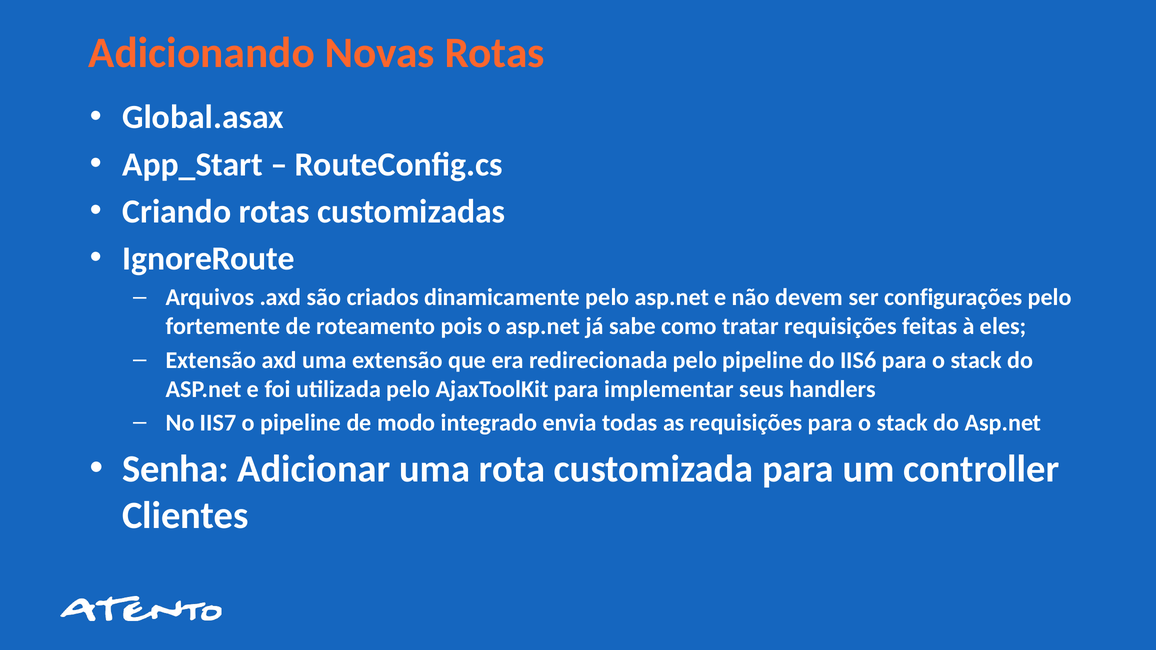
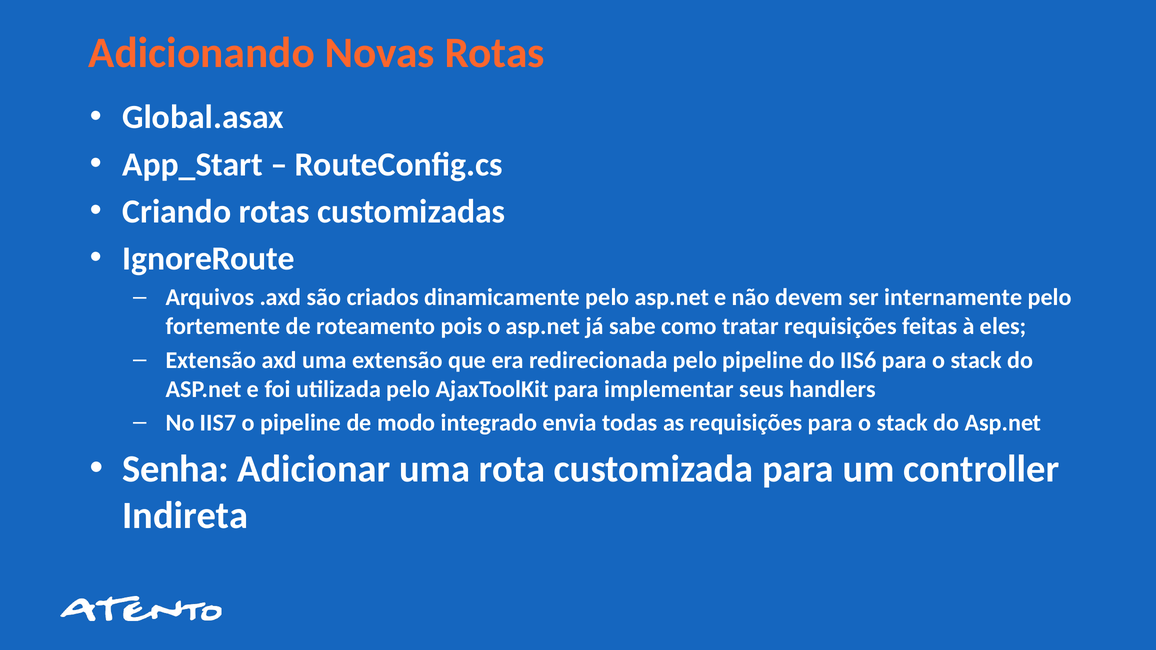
configurações: configurações -> internamente (953, 298)
Clientes: Clientes -> Indireta (185, 516)
